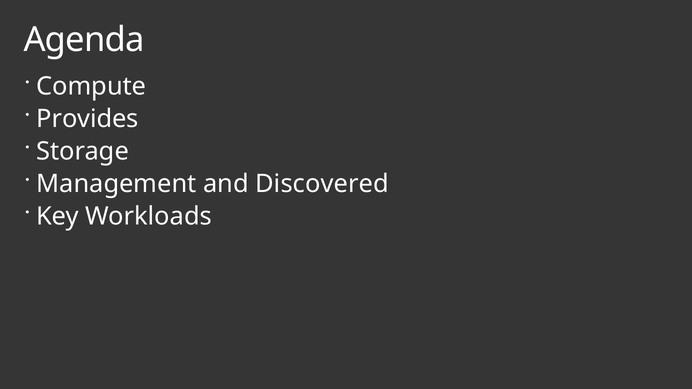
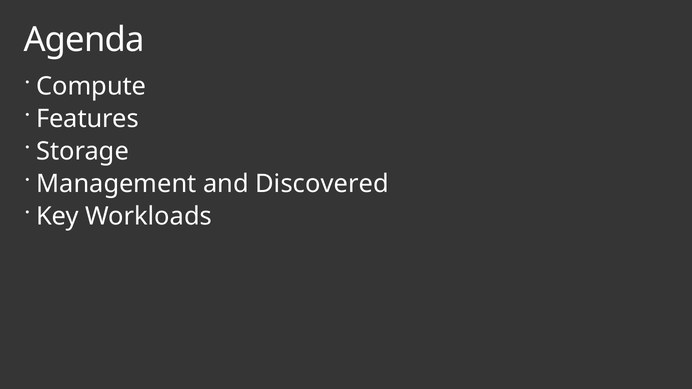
Provides: Provides -> Features (87, 119)
